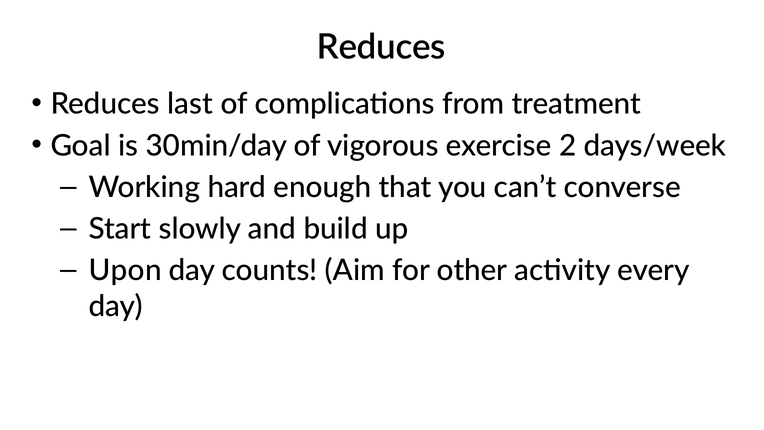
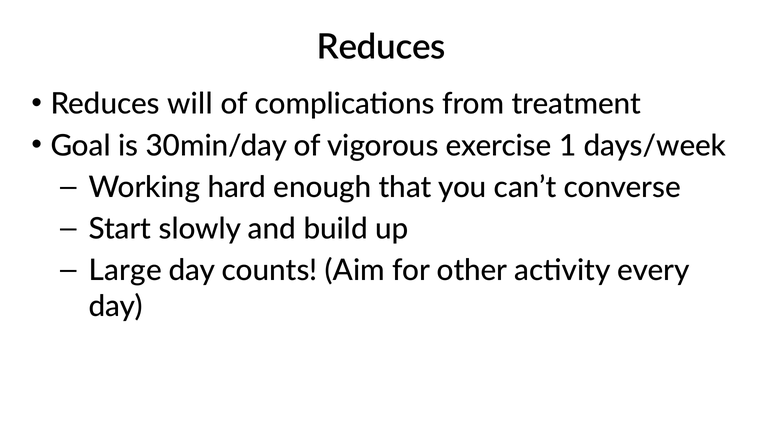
last: last -> will (190, 104)
2: 2 -> 1 (568, 146)
Upon: Upon -> Large (125, 270)
